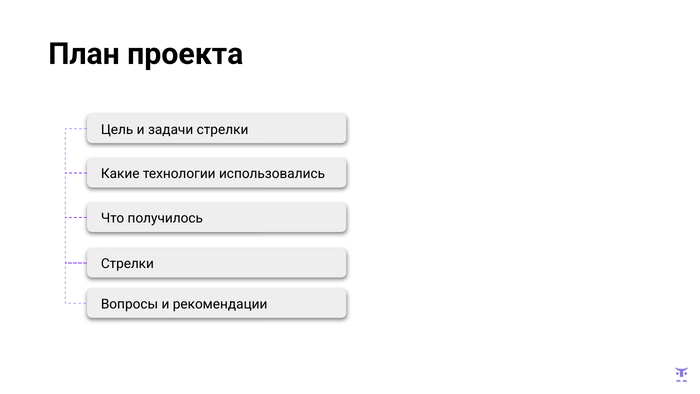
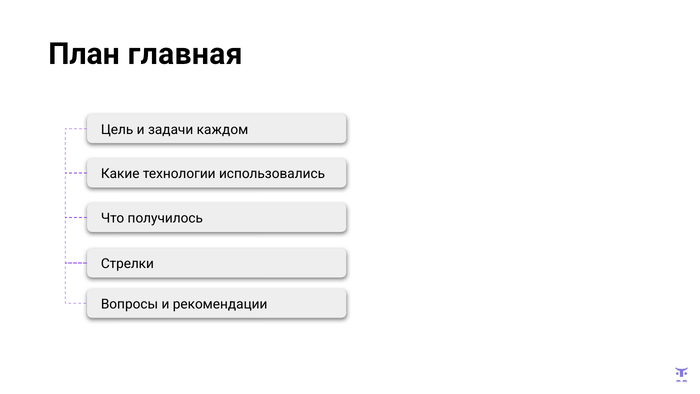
проекта: проекта -> главная (185, 54)
задачи стрелки: стрелки -> каждом (222, 129)
